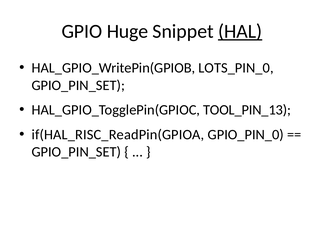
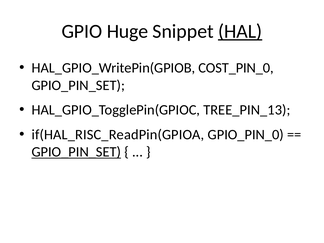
LOTS_PIN_0: LOTS_PIN_0 -> COST_PIN_0 (236, 68)
TOOL_PIN_13: TOOL_PIN_13 -> TREE_PIN_13 (247, 110)
GPIO_PIN_SET underline: none -> present (76, 152)
